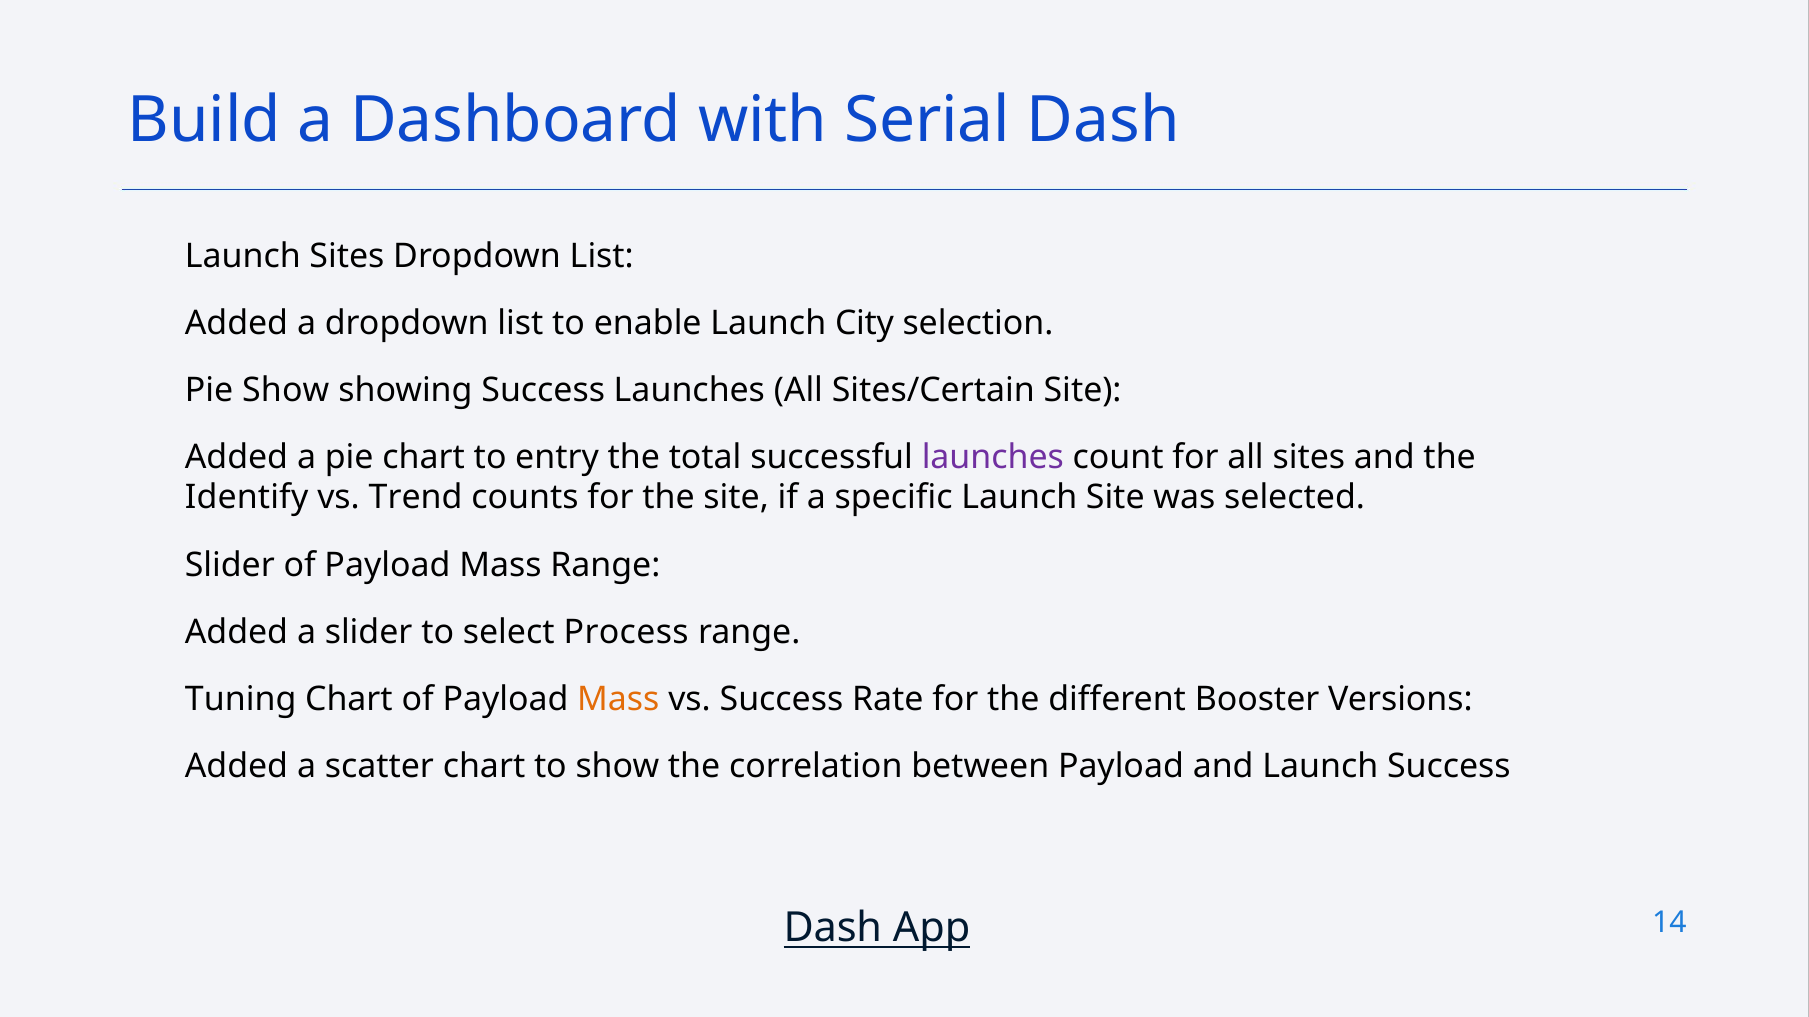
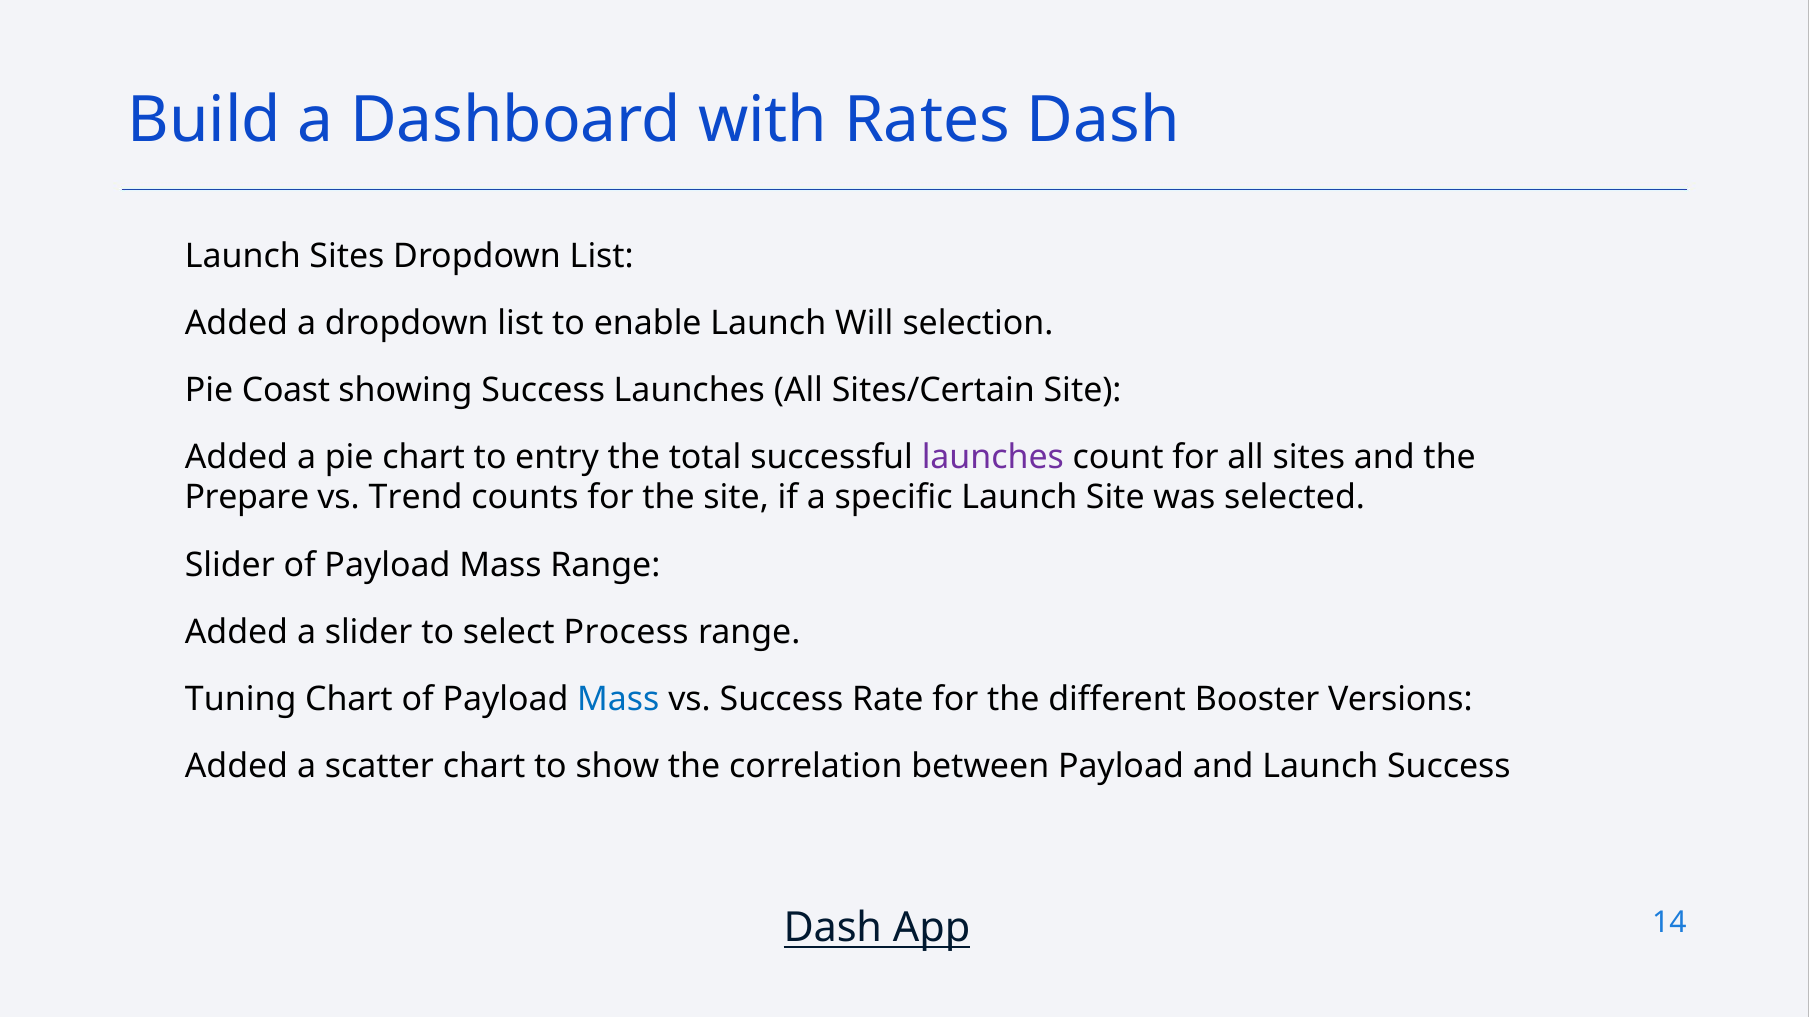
Serial: Serial -> Rates (927, 121)
City: City -> Will (864, 323)
Pie Show: Show -> Coast (286, 390)
Identify: Identify -> Prepare (247, 498)
Mass colour: orange -> blue (618, 699)
